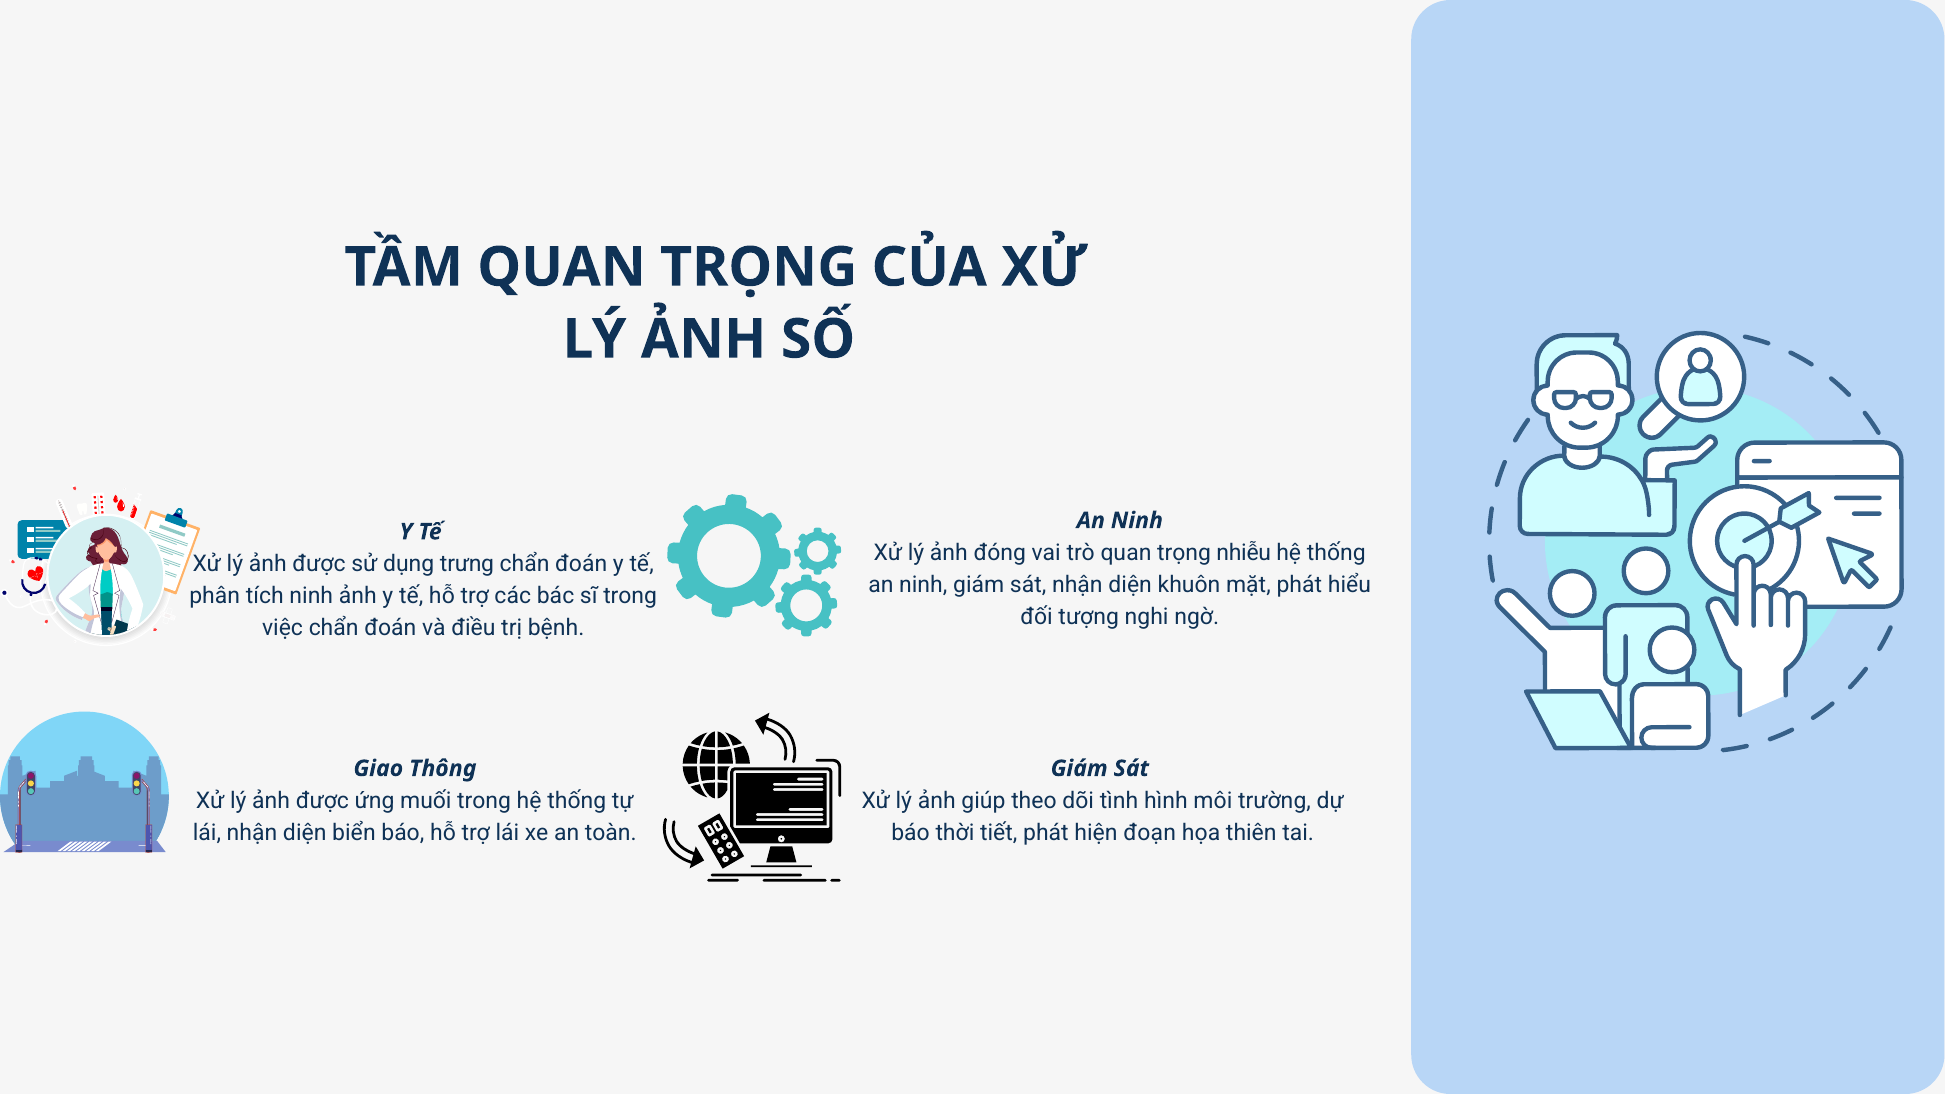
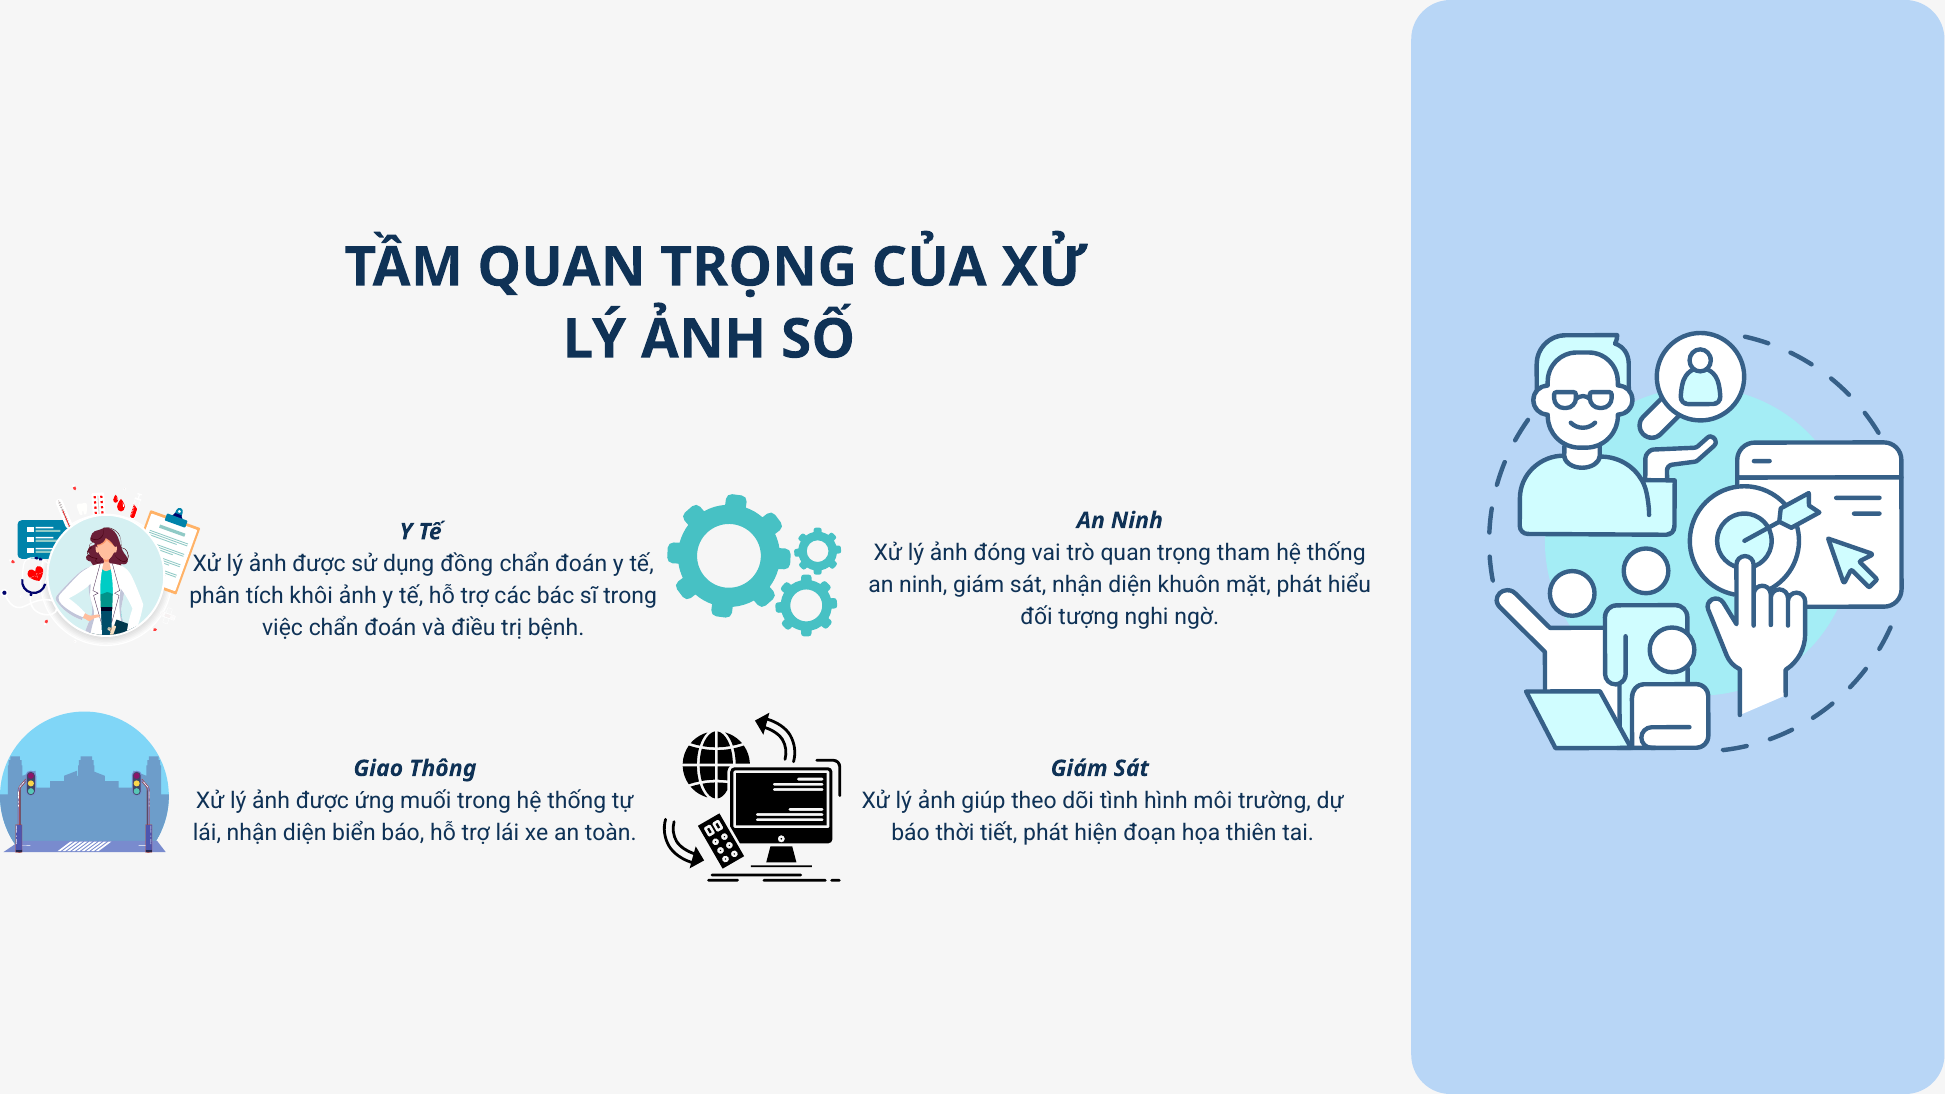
nhiễu: nhiễu -> tham (1243, 553)
trưng: trưng -> đồng (467, 564)
tích ninh: ninh -> khôi (311, 596)
